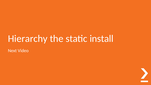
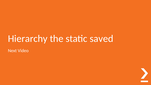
install: install -> saved (101, 39)
